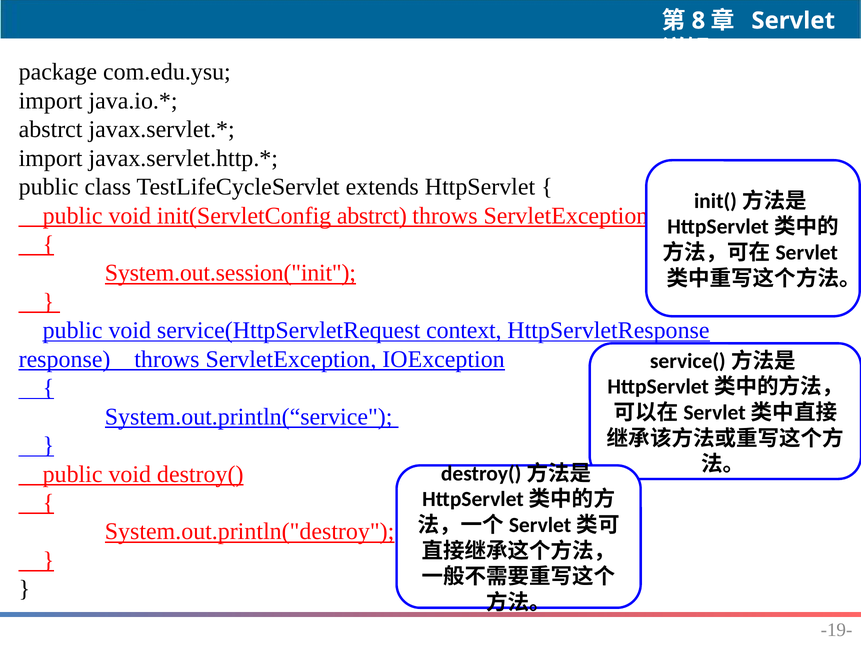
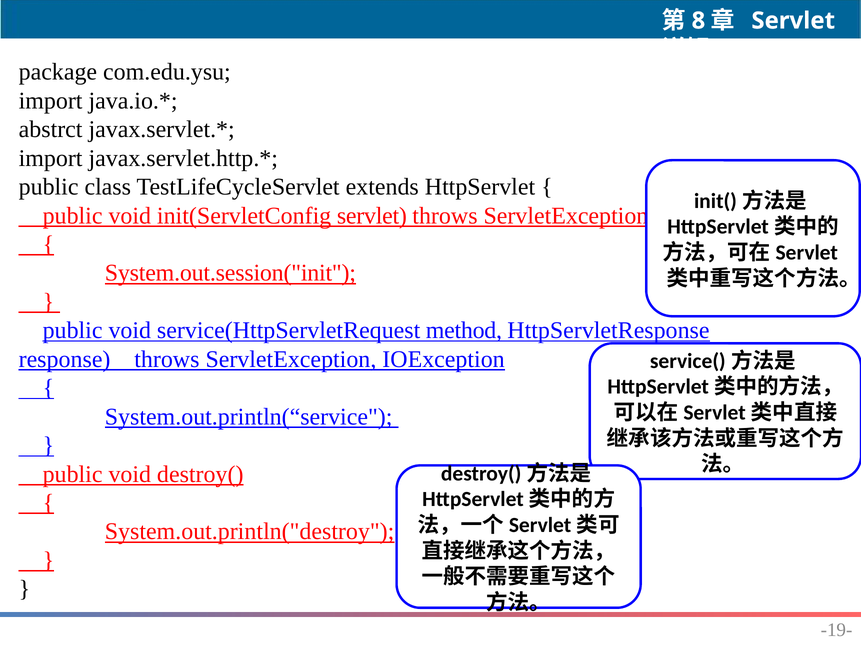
init(ServletConfig abstrct: abstrct -> servlet (372, 216)
context: context -> method (464, 330)
